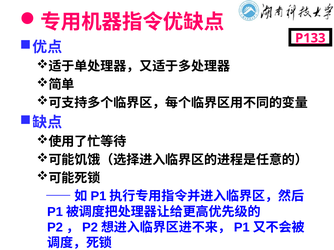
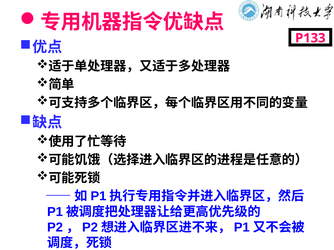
P133 underline: present -> none (310, 38)
